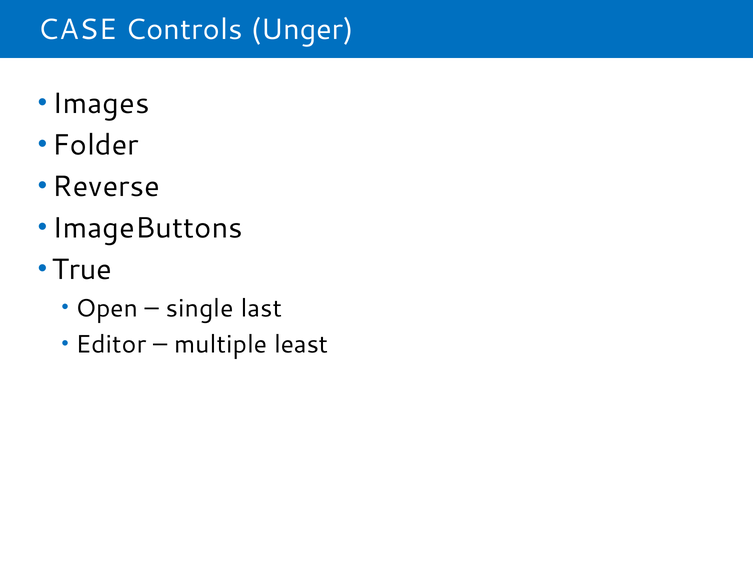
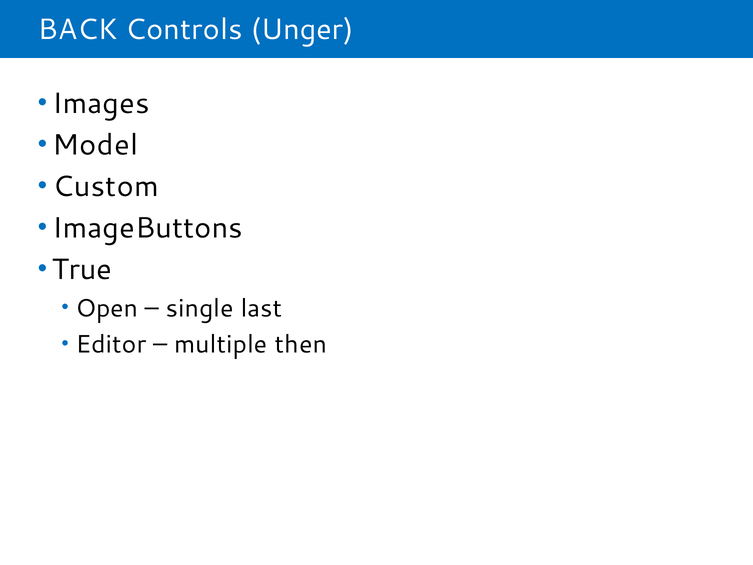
CASE: CASE -> BACK (78, 30)
Folder: Folder -> Model (95, 145)
Reverse: Reverse -> Custom (106, 187)
least: least -> then (301, 345)
